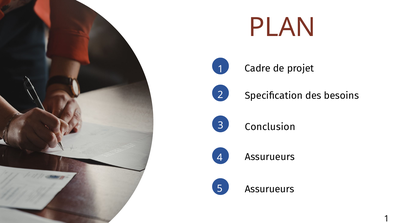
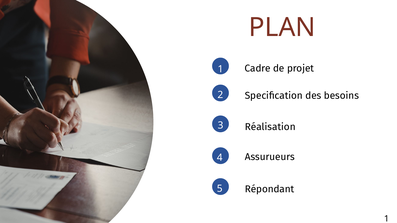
Conclusion: Conclusion -> Réalisation (270, 127)
Assurueurs: Assurueurs -> Répondant (270, 189)
